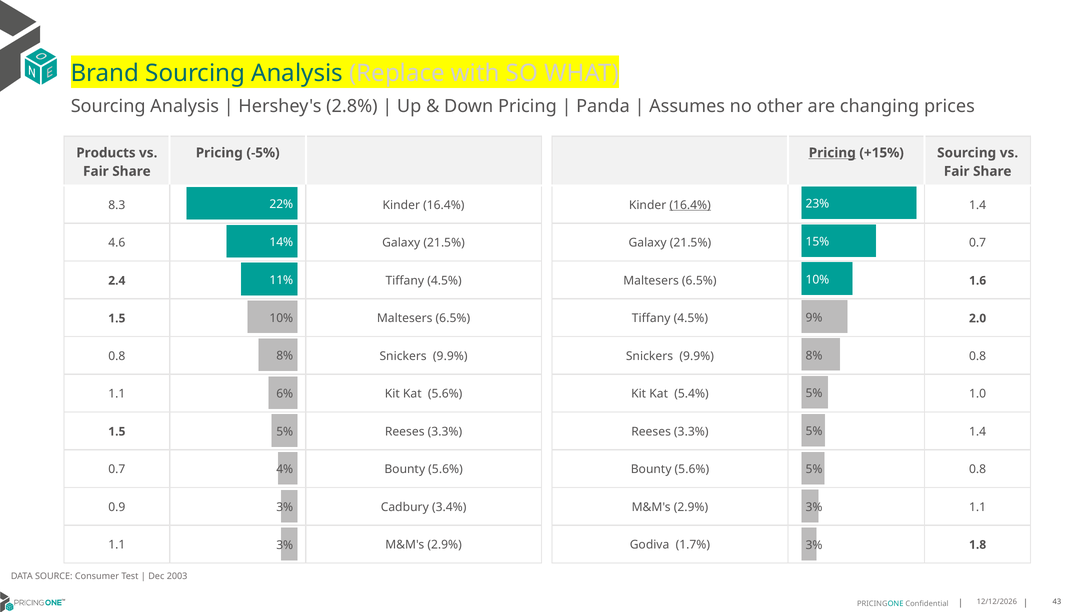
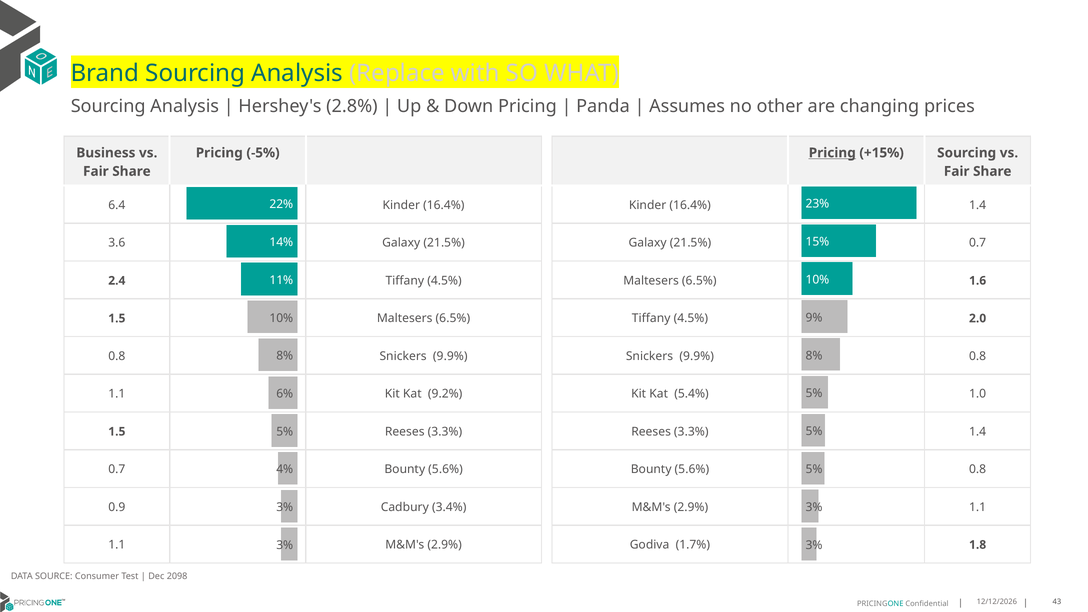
Products: Products -> Business (106, 153)
8.3: 8.3 -> 6.4 (117, 205)
16.4% underline: present -> none (690, 205)
4.6: 4.6 -> 3.6 (117, 243)
Kat 5.6%: 5.6% -> 9.2% (445, 394)
2003: 2003 -> 2098 (177, 576)
